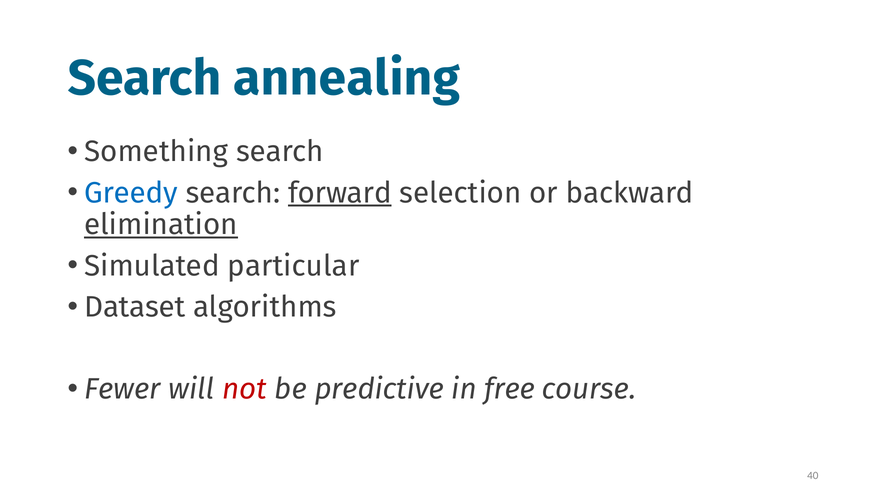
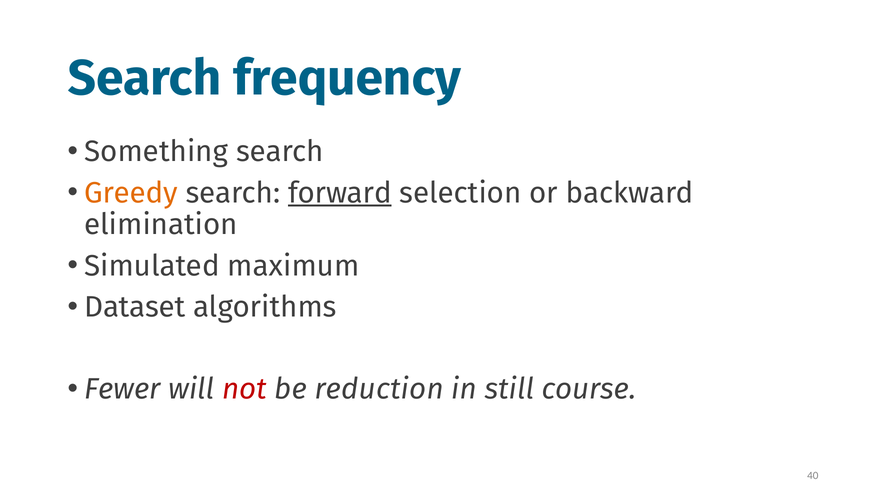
annealing: annealing -> frequency (347, 78)
Greedy colour: blue -> orange (131, 193)
elimination underline: present -> none (161, 225)
particular: particular -> maximum (293, 266)
predictive: predictive -> reduction (379, 389)
free: free -> still (509, 389)
